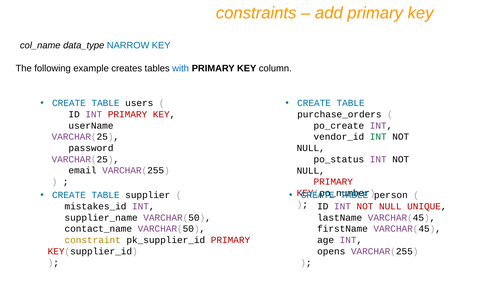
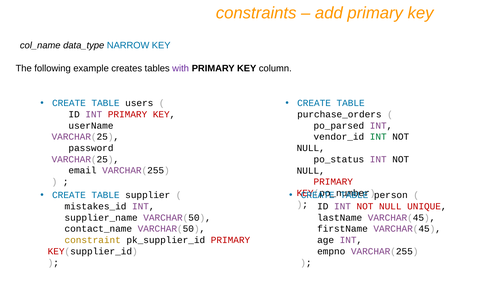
with colour: blue -> purple (181, 68)
po_create: po_create -> po_parsed (339, 126)
opens: opens -> empno (331, 252)
